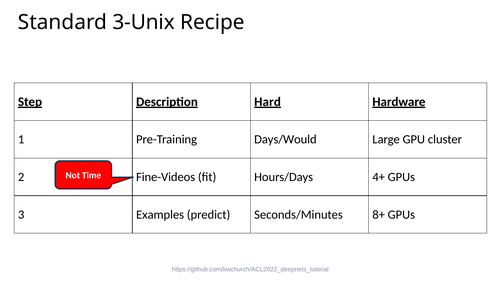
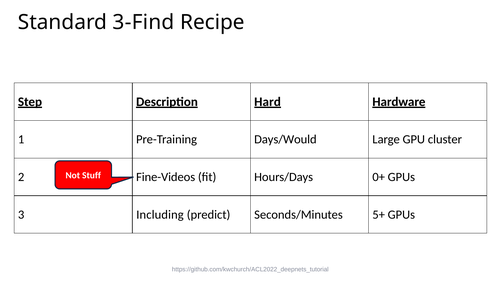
3-Unix: 3-Unix -> 3-Find (143, 22)
Time: Time -> Stuff (92, 175)
4+: 4+ -> 0+ (379, 177)
Examples: Examples -> Including (160, 214)
8+: 8+ -> 5+ (379, 214)
